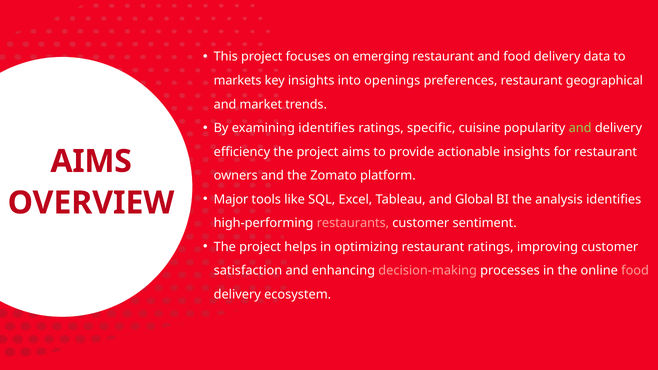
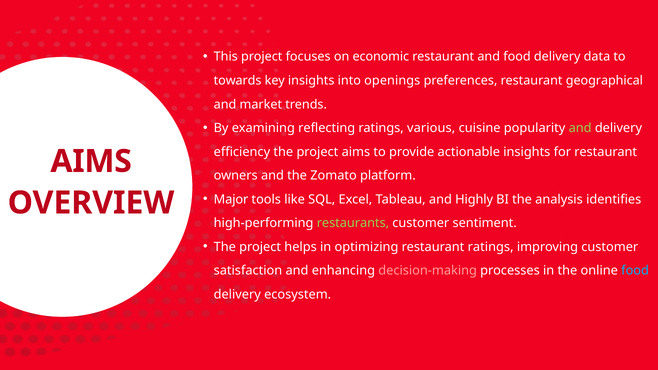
emerging: emerging -> economic (381, 57)
markets: markets -> towards (238, 81)
examining identifies: identifies -> reflecting (327, 128)
specific: specific -> various (431, 128)
Global: Global -> Highly (474, 199)
restaurants colour: pink -> light green (353, 223)
food colour: pink -> light blue (635, 271)
